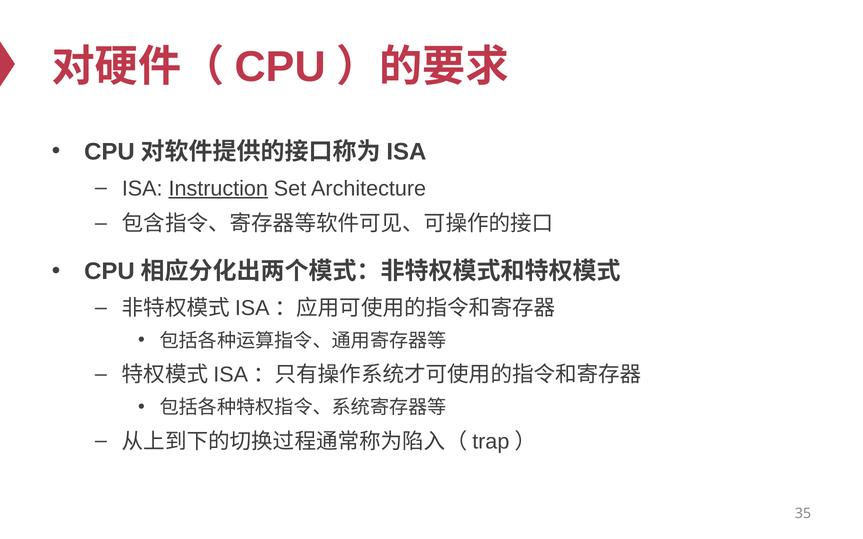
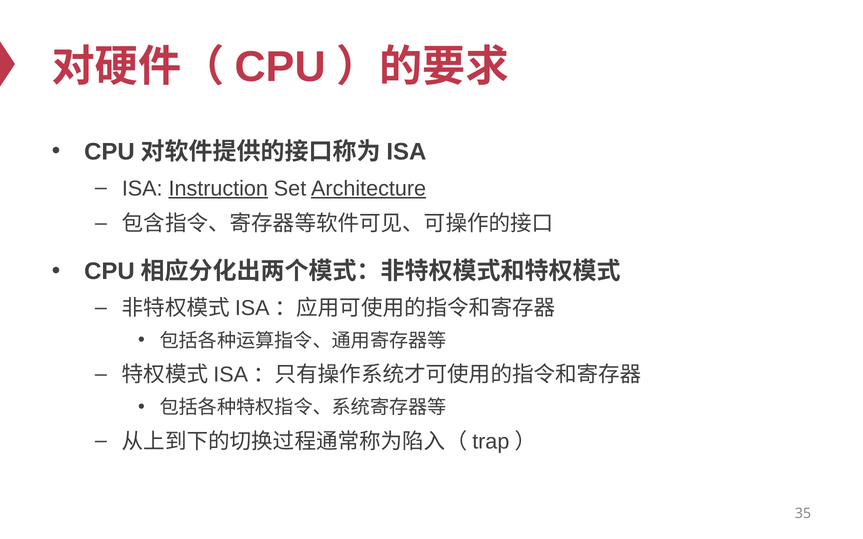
Architecture underline: none -> present (369, 189)
